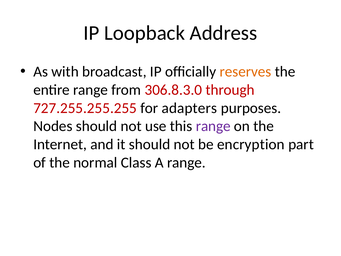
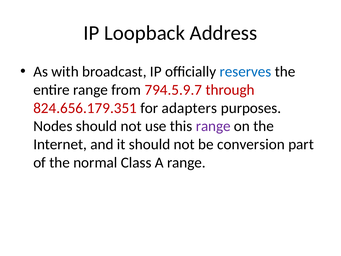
reserves colour: orange -> blue (246, 72)
306.8.3.0: 306.8.3.0 -> 794.5.9.7 (173, 90)
727.255.255.255: 727.255.255.255 -> 824.656.179.351 (85, 108)
encryption: encryption -> conversion (251, 144)
